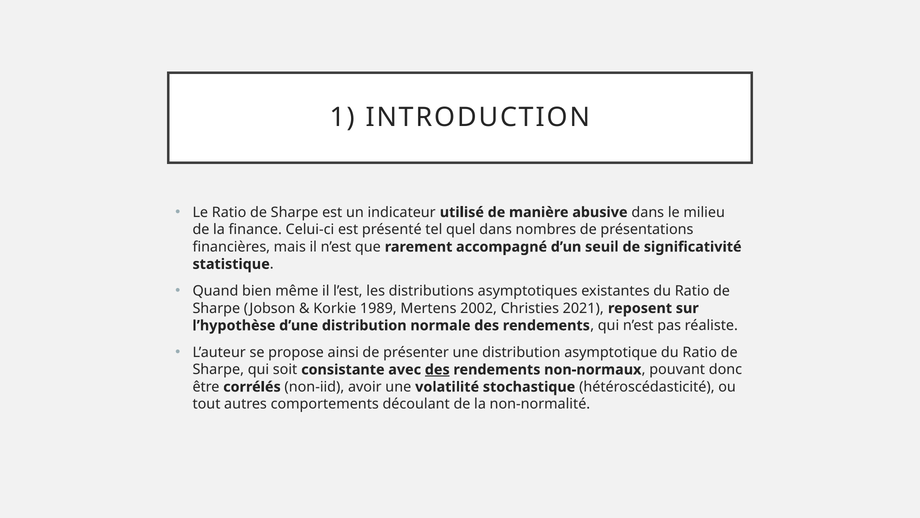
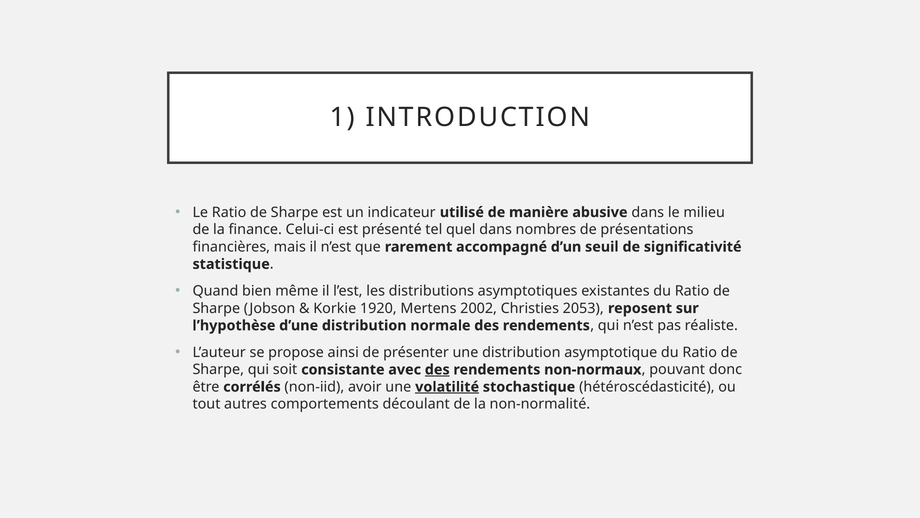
1989: 1989 -> 1920 (378, 308)
2021: 2021 -> 2053 (583, 308)
volatilité underline: none -> present (447, 387)
